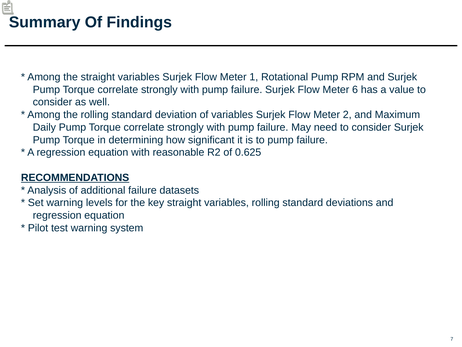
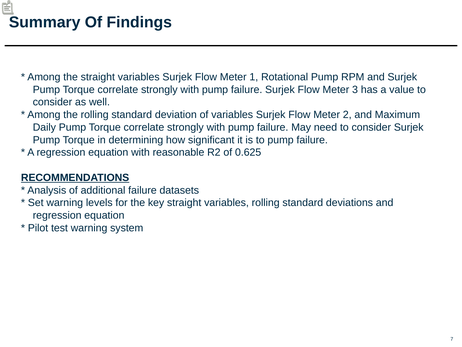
6: 6 -> 3 (355, 89)
